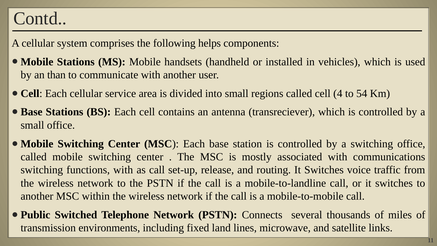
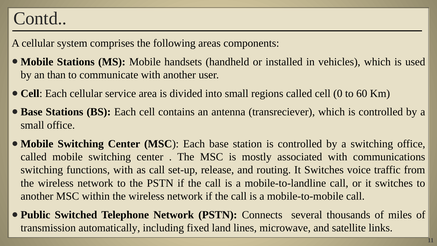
helps: helps -> areas (210, 43)
4: 4 -> 0 (338, 93)
54: 54 -> 60 (362, 93)
environments: environments -> automatically (109, 228)
